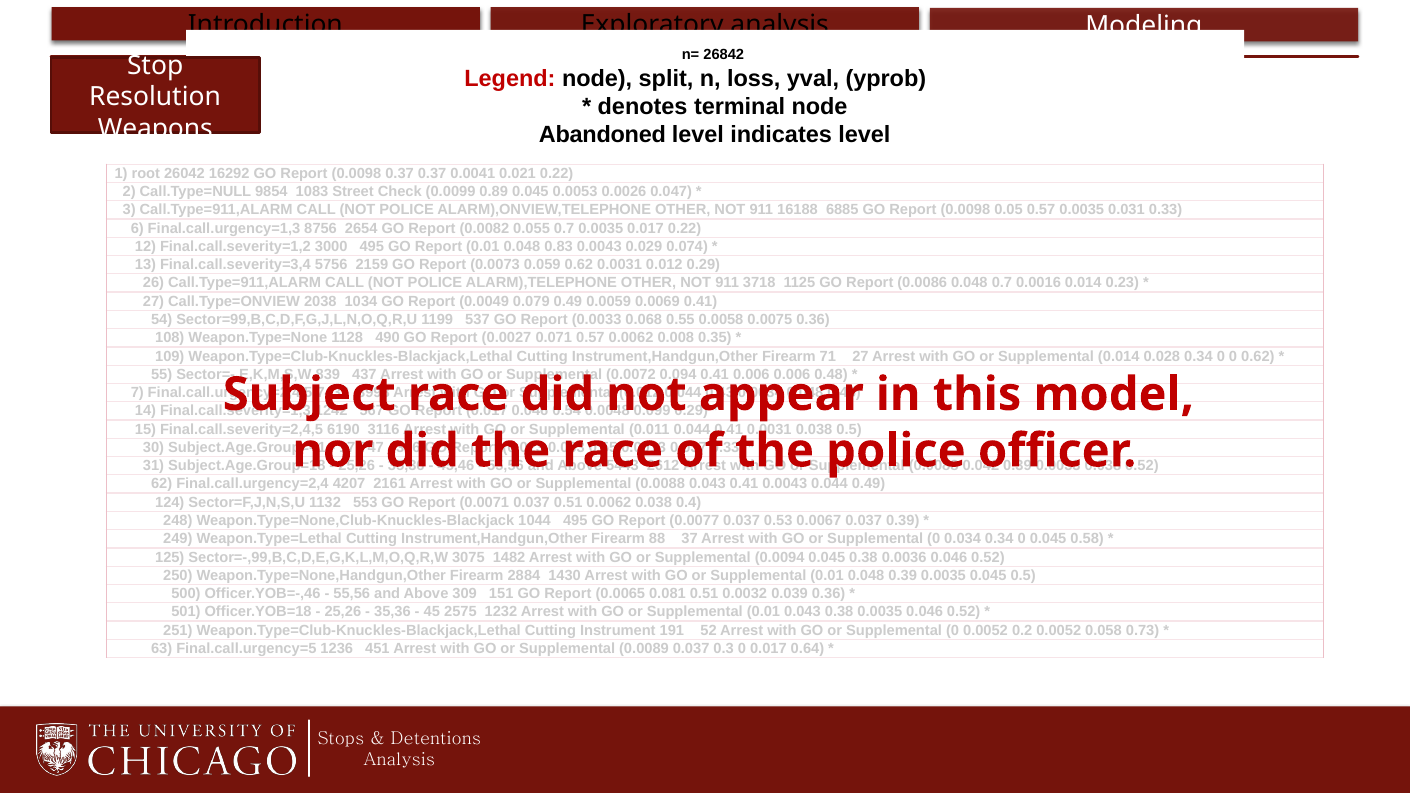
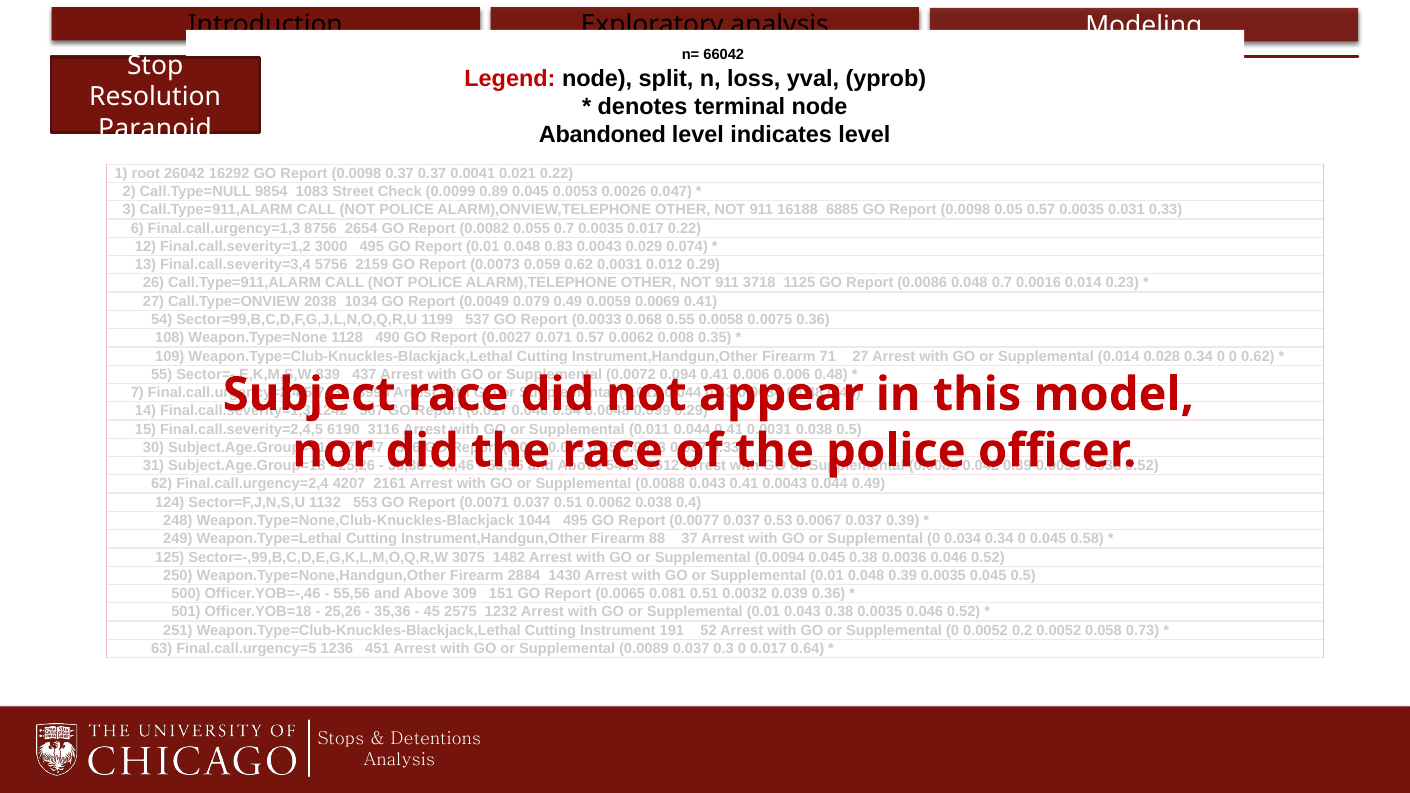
26842: 26842 -> 66042 (724, 55)
Weapons: Weapons -> Paranoid (155, 129)
